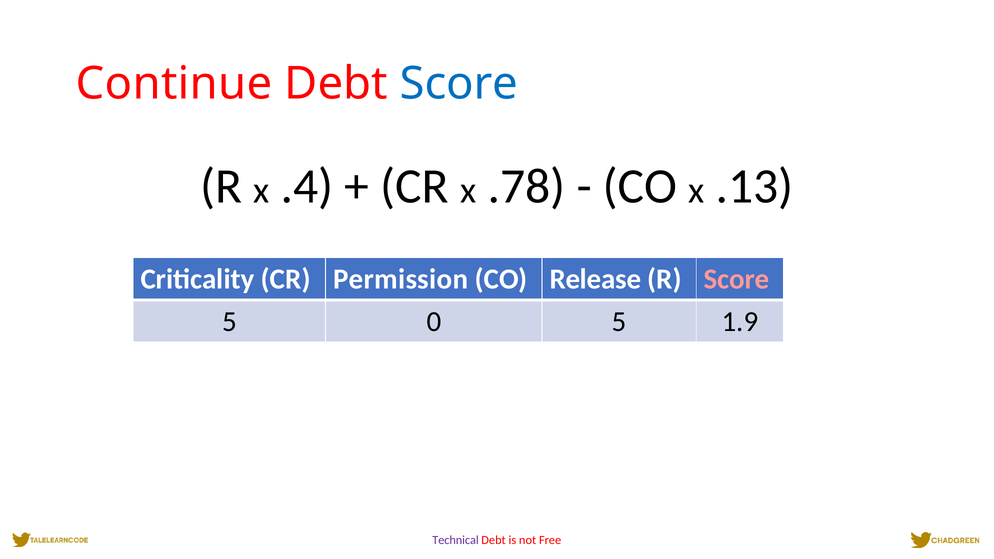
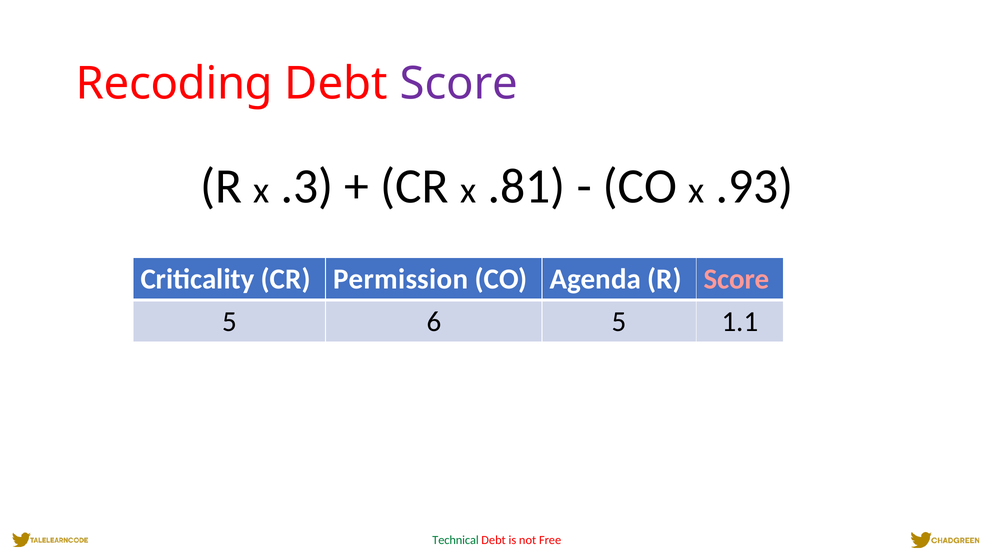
Continue: Continue -> Recoding (174, 83)
Score colour: blue -> purple (459, 83)
.4: .4 -> .3 (307, 186)
.78: .78 -> .81 (526, 186)
.13: .13 -> .93 (755, 186)
Release: Release -> Agenda (595, 279)
0: 0 -> 6 (434, 322)
1.9: 1.9 -> 1.1 (740, 322)
Technical colour: purple -> green (456, 540)
